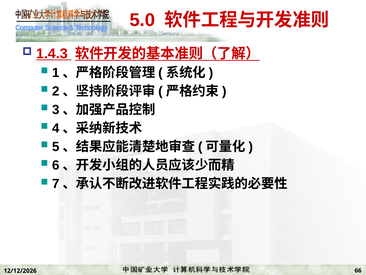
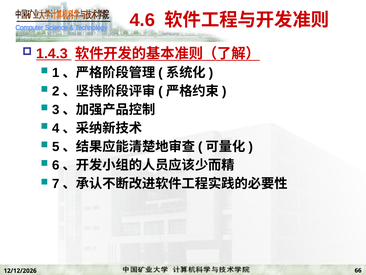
5.0: 5.0 -> 4.6 (142, 20)
